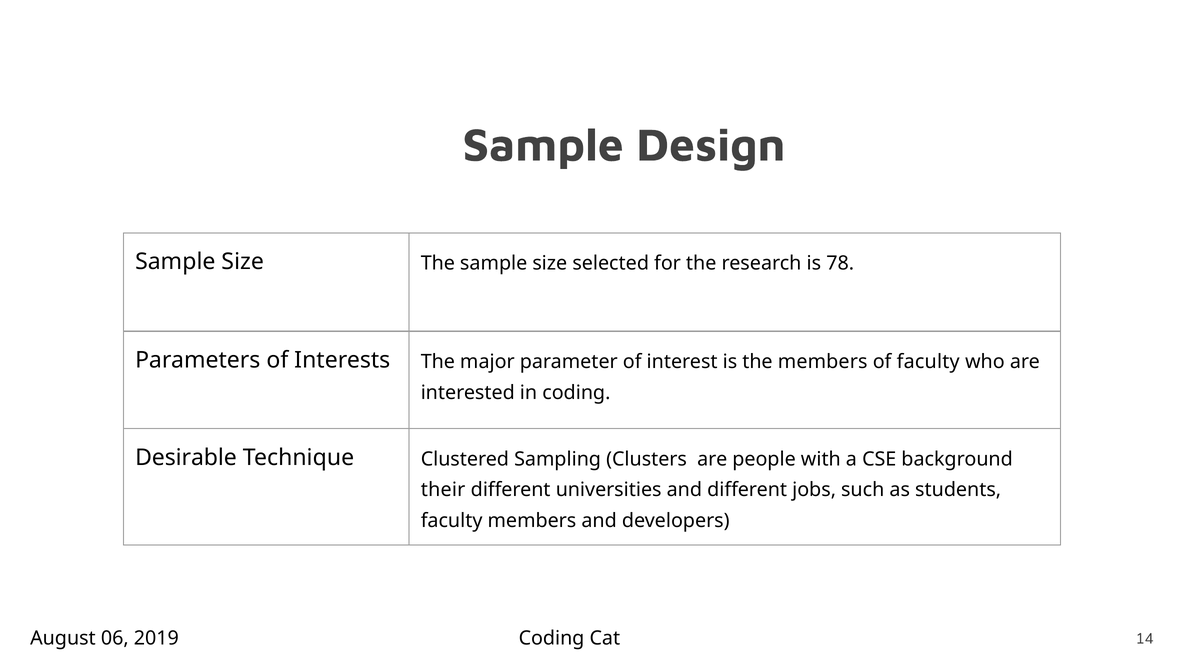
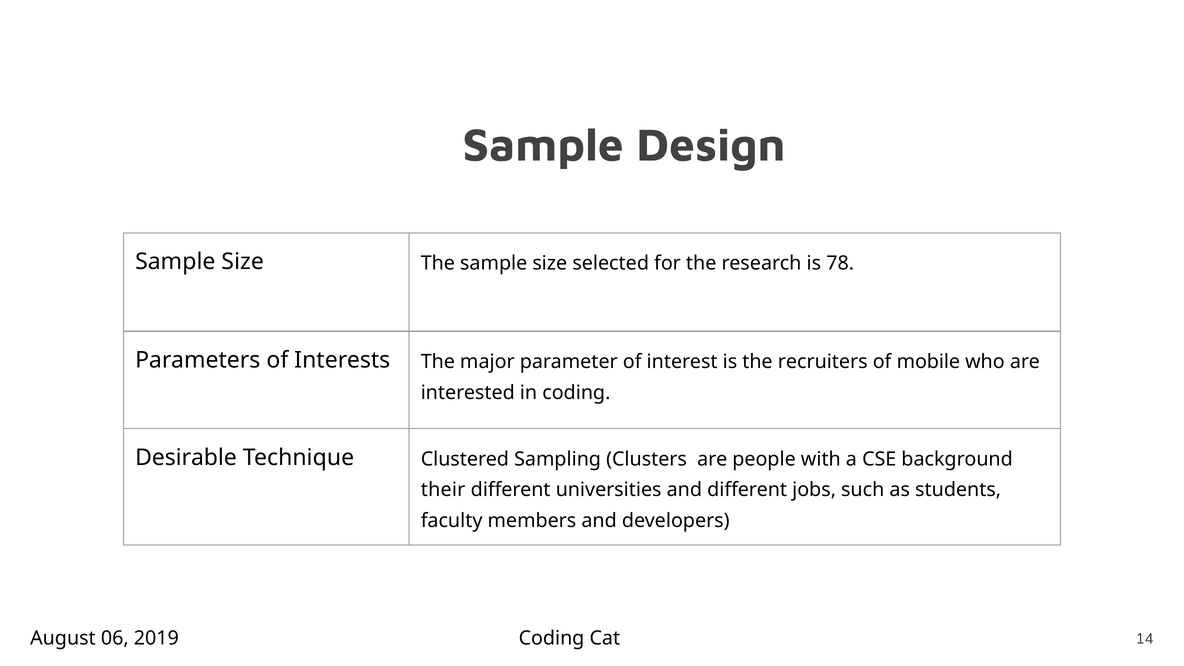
the members: members -> recruiters (823, 362)
of faculty: faculty -> mobile (928, 362)
